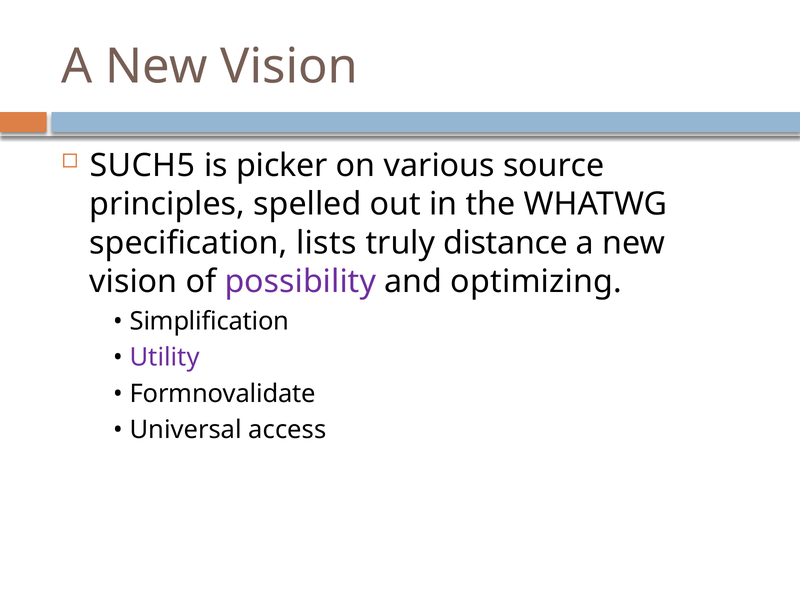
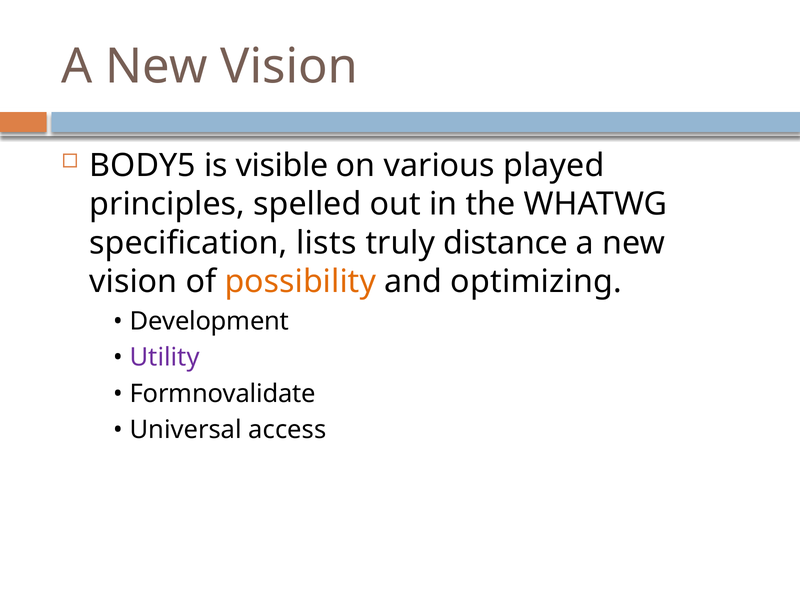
SUCH5: SUCH5 -> BODY5 (143, 166)
picker: picker -> visible (282, 166)
source: source -> played (554, 166)
possibility colour: purple -> orange (300, 282)
Simplification: Simplification -> Development (209, 321)
